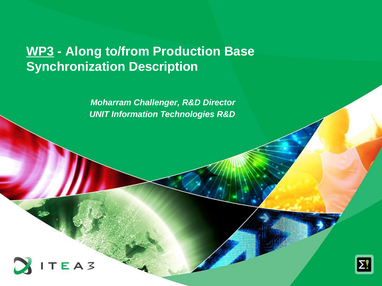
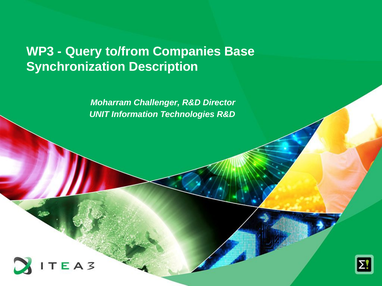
WP3 underline: present -> none (40, 51)
Along: Along -> Query (84, 51)
Production: Production -> Companies (187, 51)
